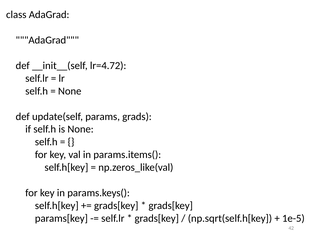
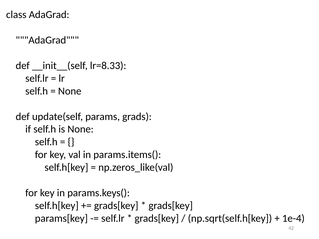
lr=4.72: lr=4.72 -> lr=8.33 (108, 66)
1e-5: 1e-5 -> 1e-4 (293, 219)
